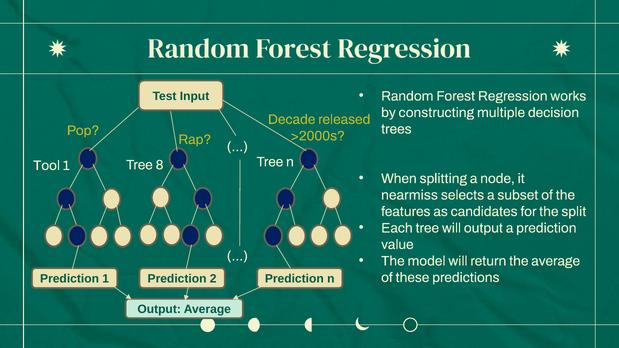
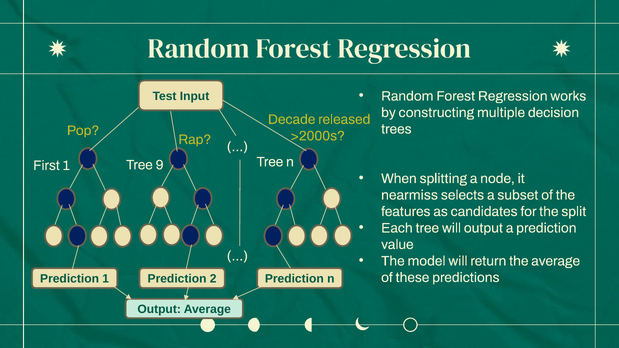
8: 8 -> 9 (160, 165)
Tool: Tool -> First (47, 166)
